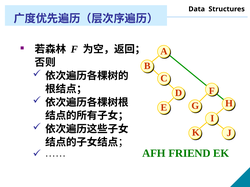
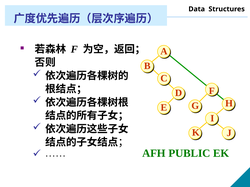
FRIEND: FRIEND -> PUBLIC (189, 154)
